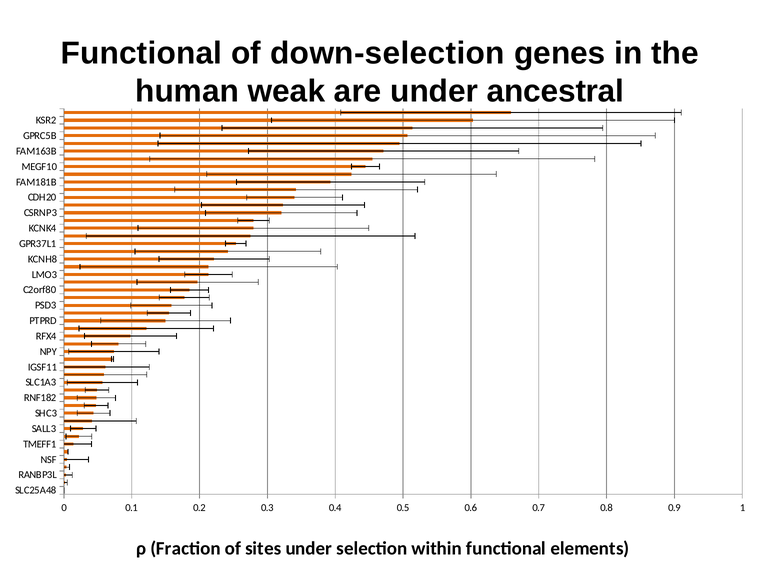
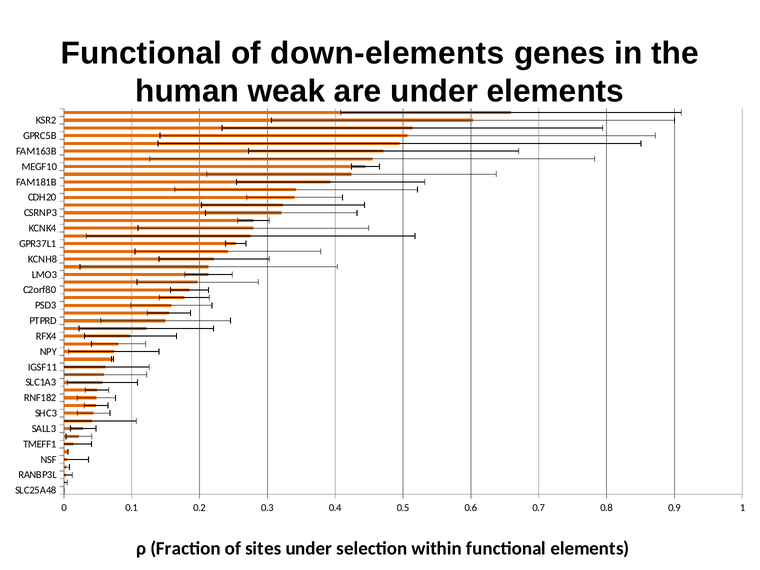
down-selection: down-selection -> down-elements (387, 54)
under ancestral: ancestral -> elements (555, 92)
